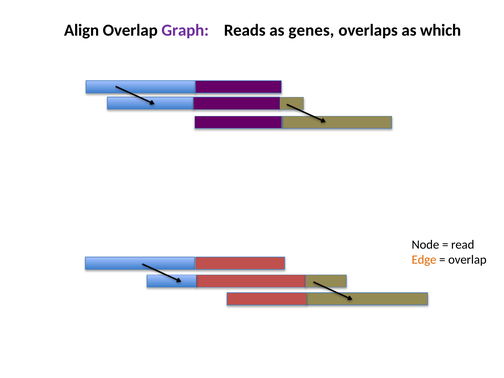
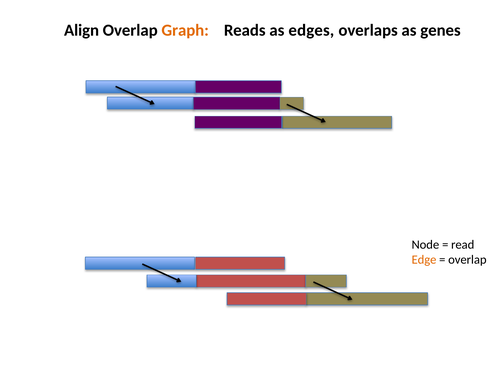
Graph colour: purple -> orange (185, 30)
genes: genes -> edges (311, 30)
which: which -> genes (440, 30)
